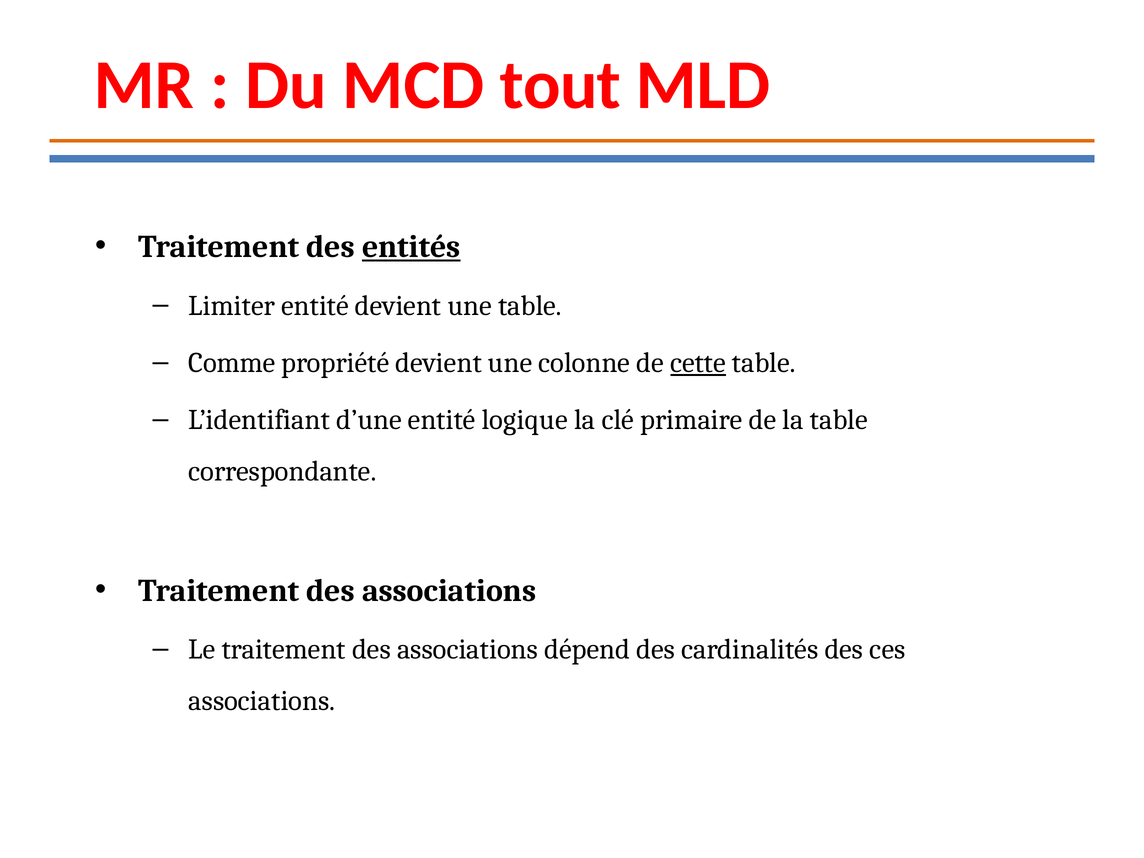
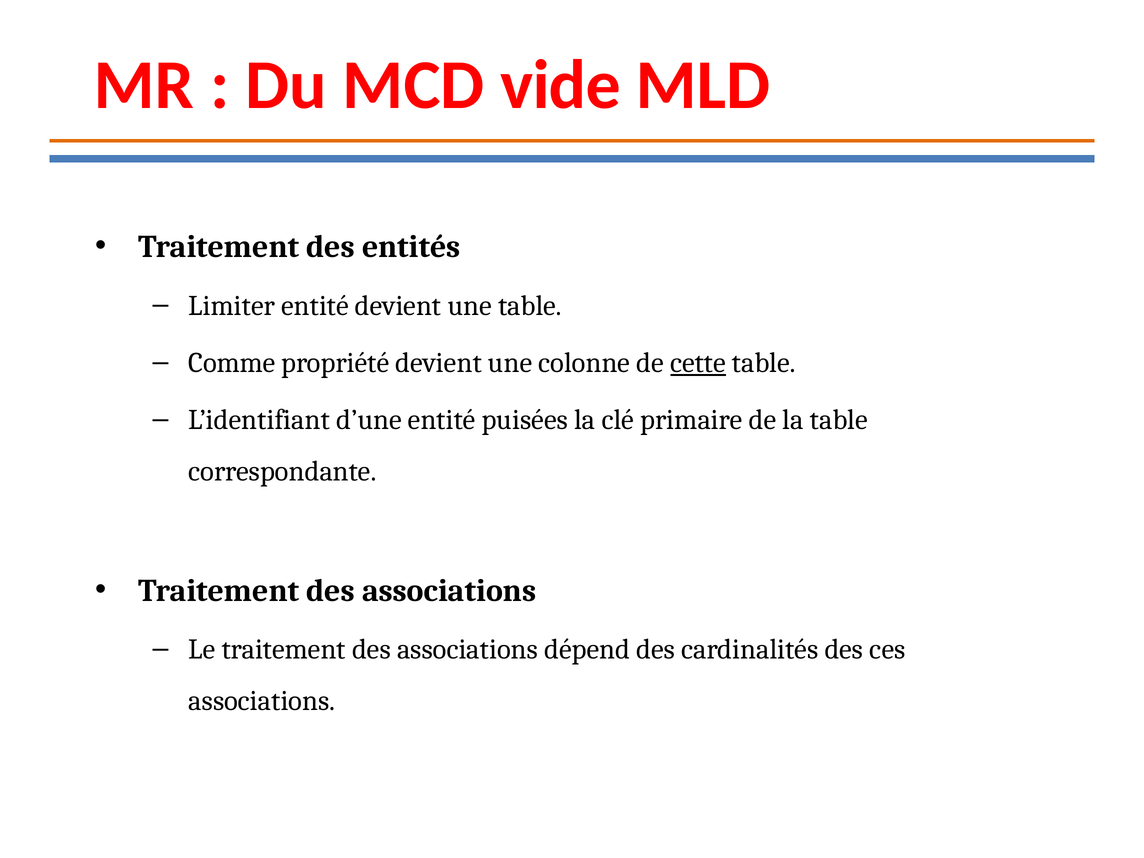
tout: tout -> vide (560, 85)
entités underline: present -> none (411, 247)
logique: logique -> puisées (525, 420)
